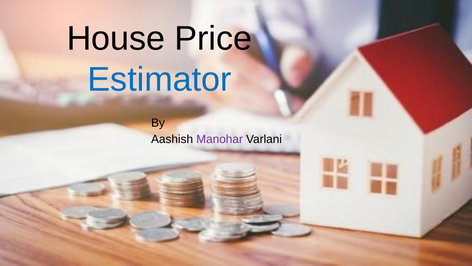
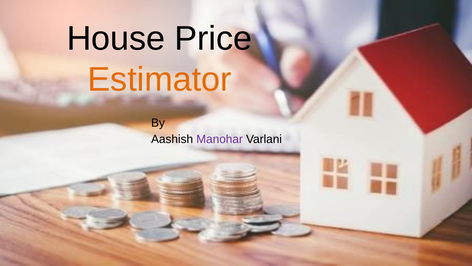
Estimator colour: blue -> orange (160, 79)
